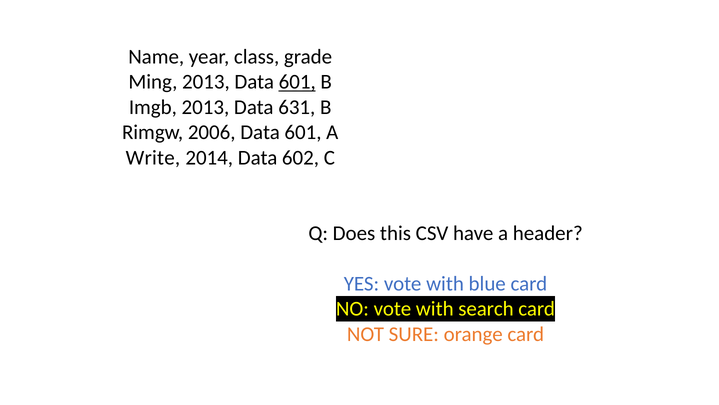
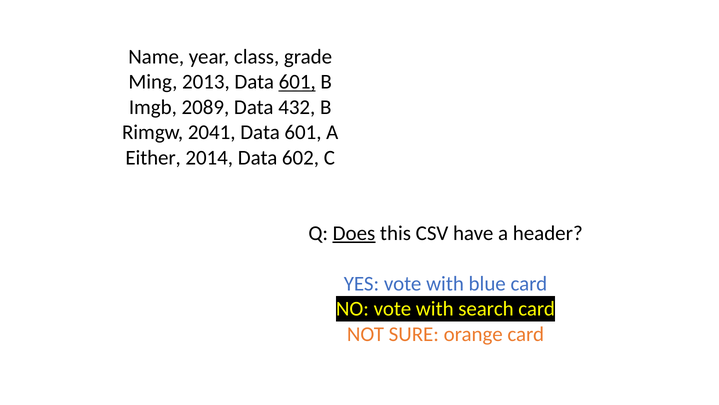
Imgb 2013: 2013 -> 2089 (205, 107)
631: 631 -> 432 (297, 107)
2006: 2006 -> 2041 (212, 132)
Write: Write -> Either (153, 157)
Does underline: none -> present (354, 233)
